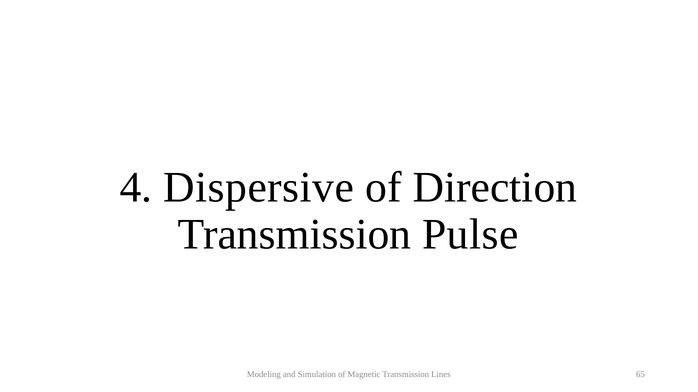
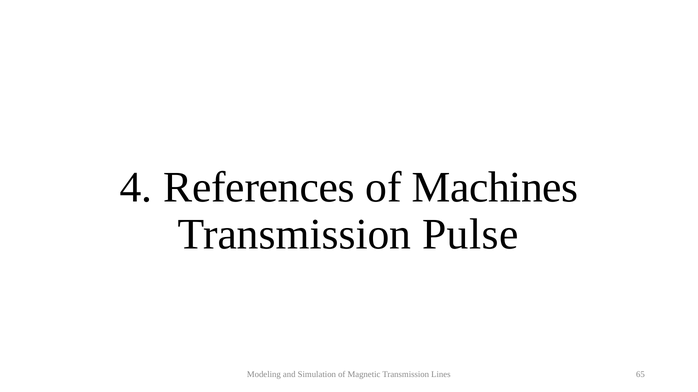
Dispersive: Dispersive -> References (259, 188)
Direction: Direction -> Machines (495, 188)
